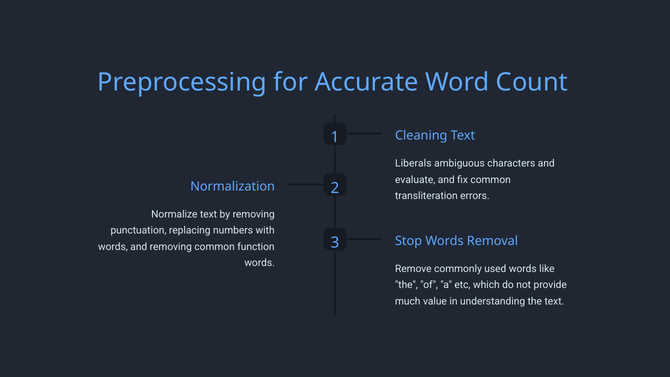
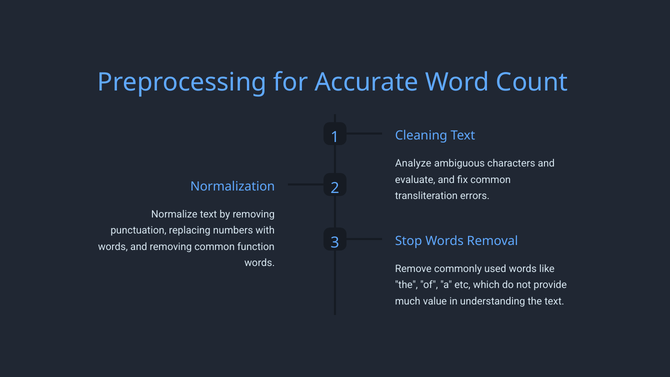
Liberals: Liberals -> Analyze (413, 163)
